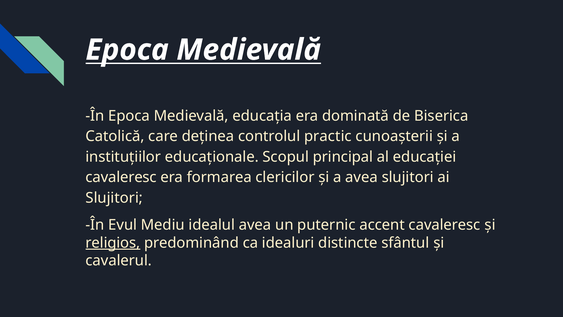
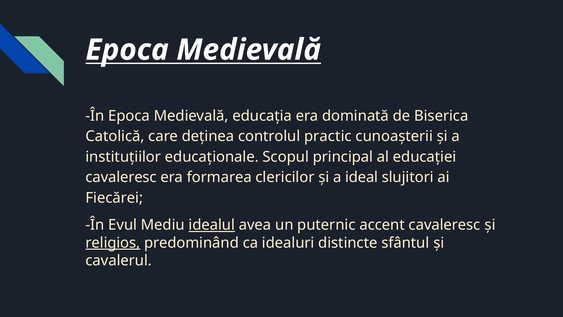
a avea: avea -> ideal (362, 177)
Slujitori: Slujitori -> Fiecărei (114, 198)
idealul underline: none -> present (212, 225)
